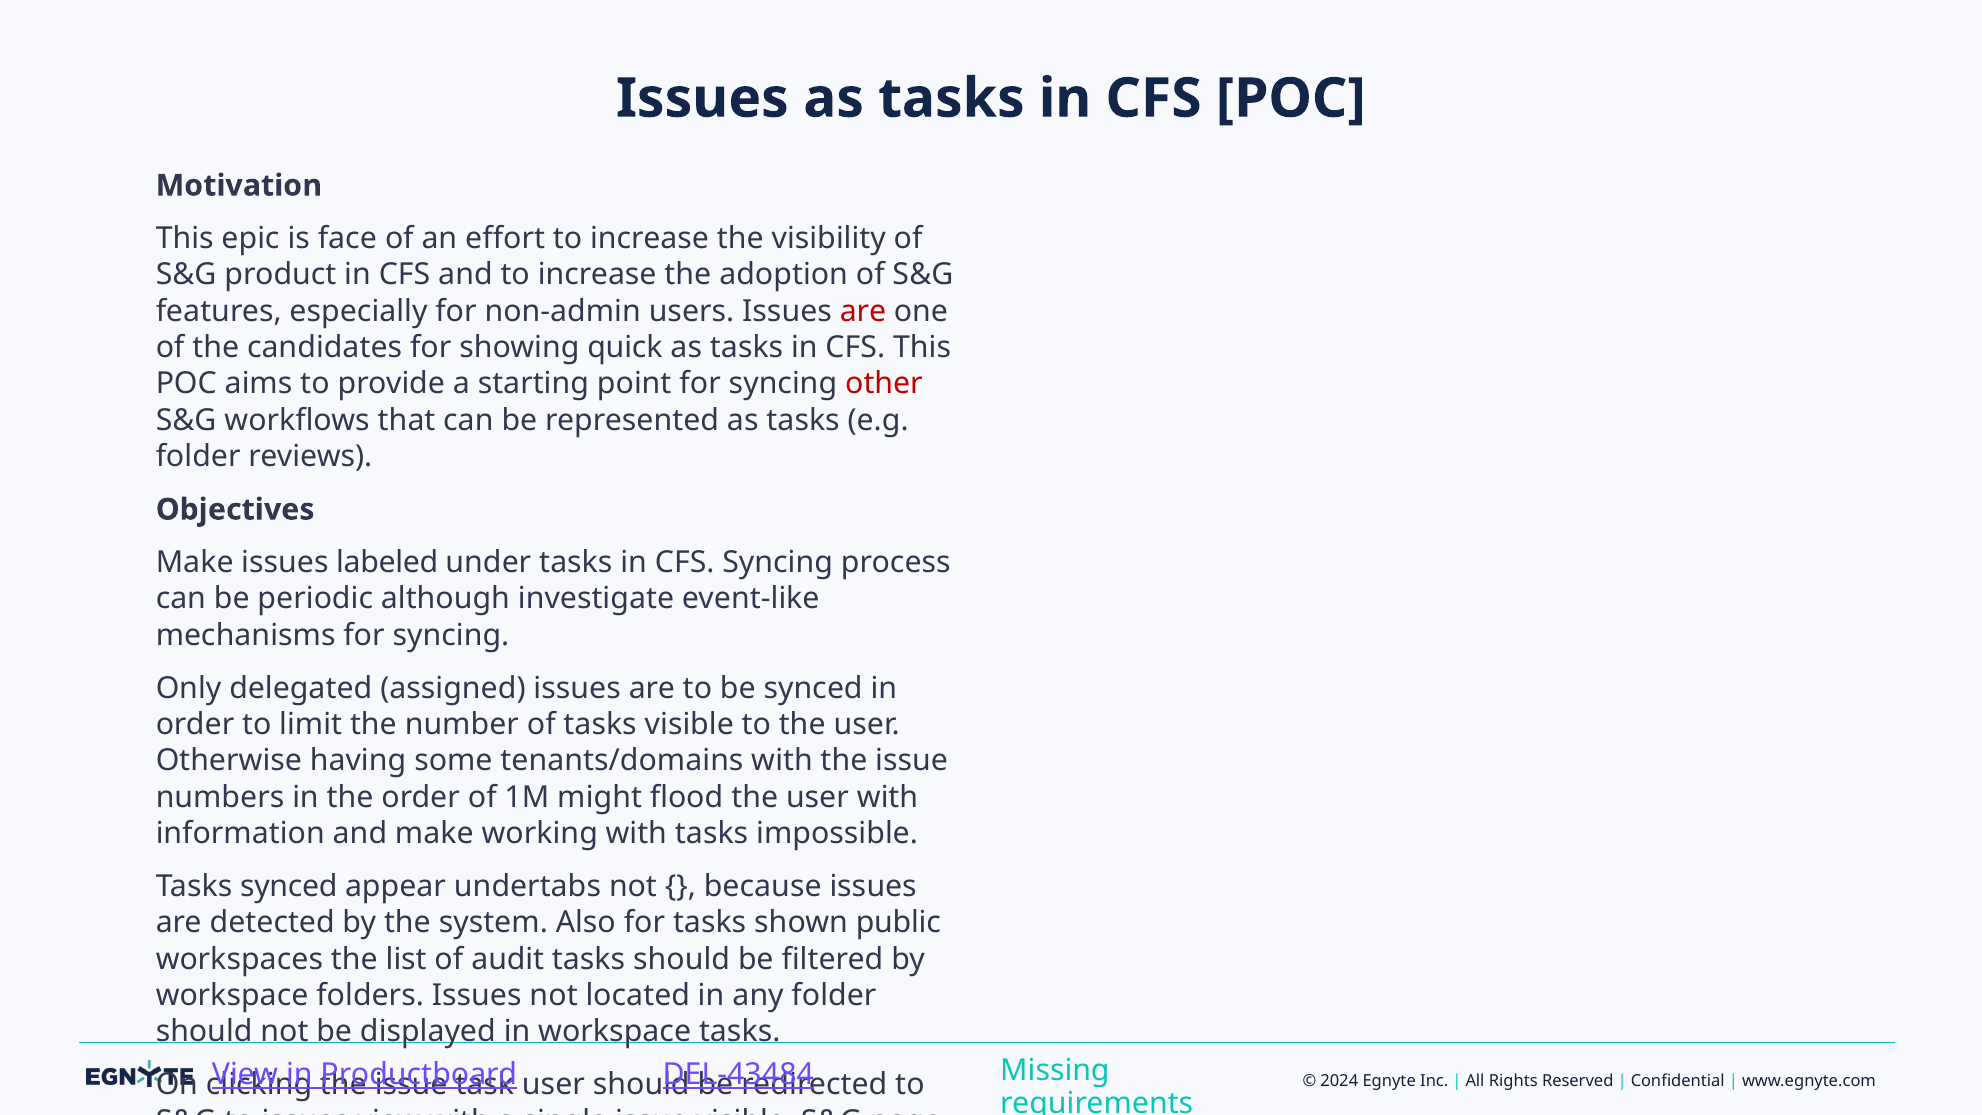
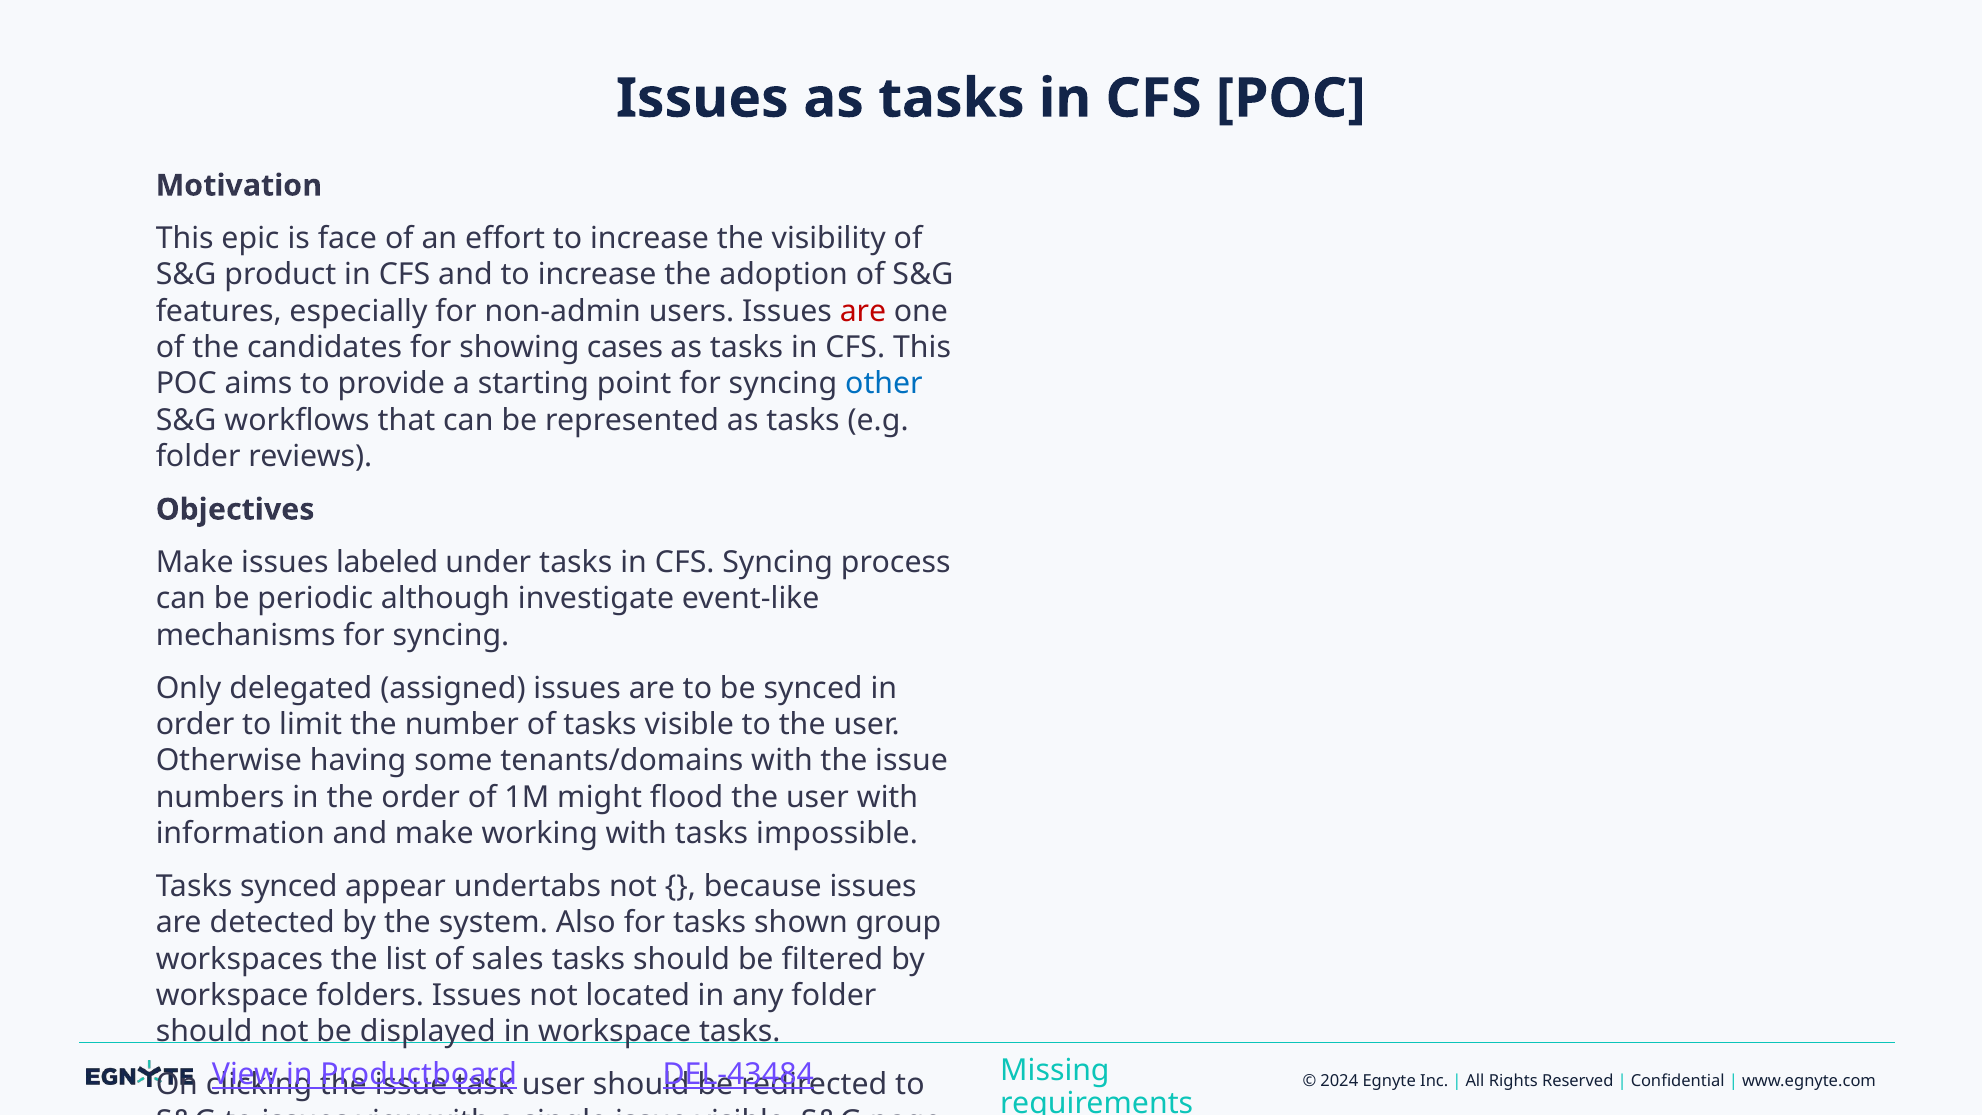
quick: quick -> cases (625, 348)
other colour: red -> blue (884, 384)
public: public -> group (898, 923)
audit: audit -> sales (508, 959)
